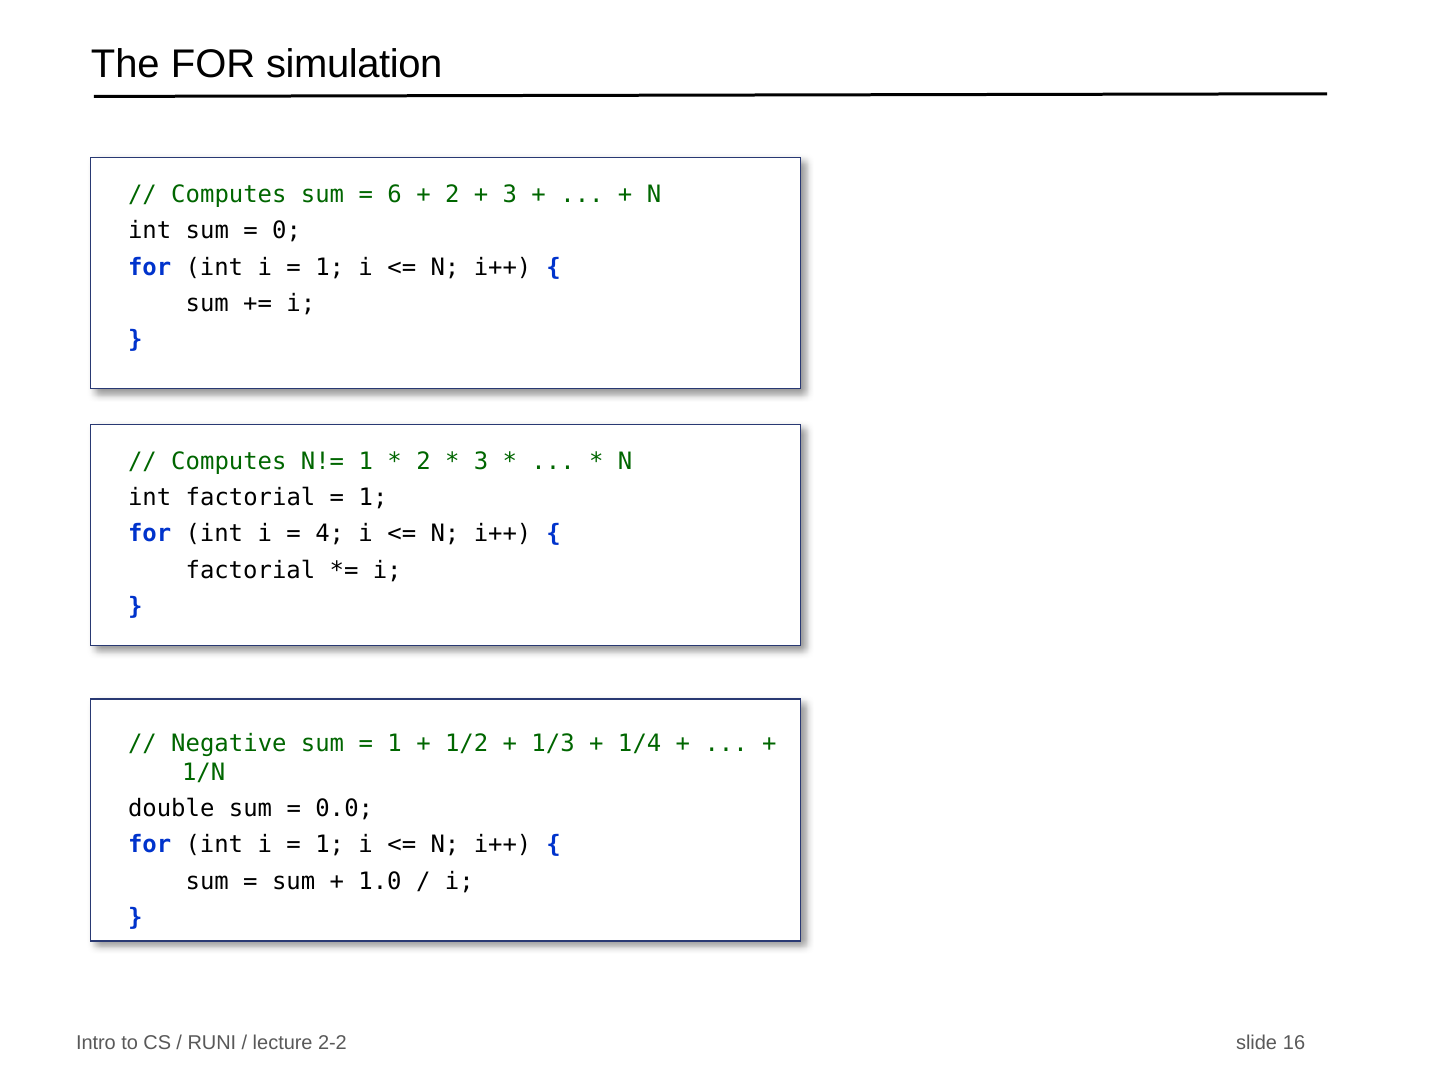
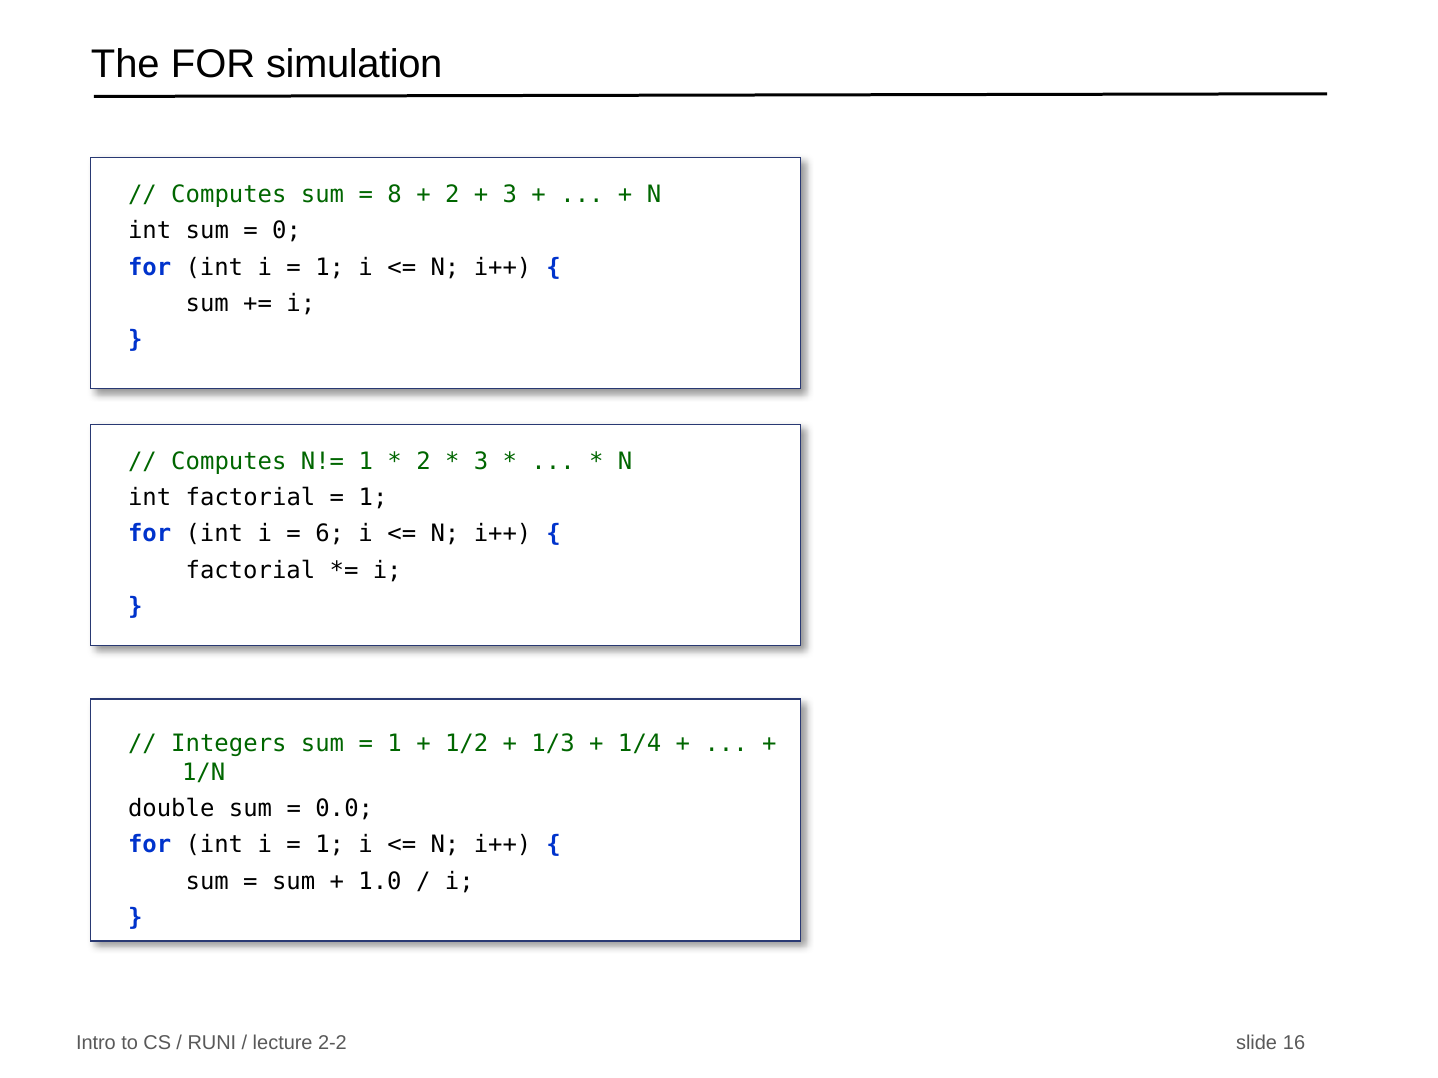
6: 6 -> 8 (395, 195)
4: 4 -> 6 (330, 534)
Negative: Negative -> Integers (229, 744)
